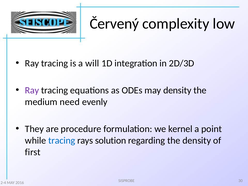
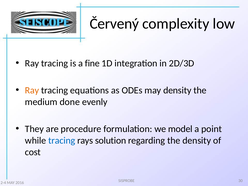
will: will -> fine (92, 63)
Ray colour: purple -> orange (32, 90)
need: need -> done (70, 102)
kernel: kernel -> model (180, 129)
first: first -> cost (33, 152)
